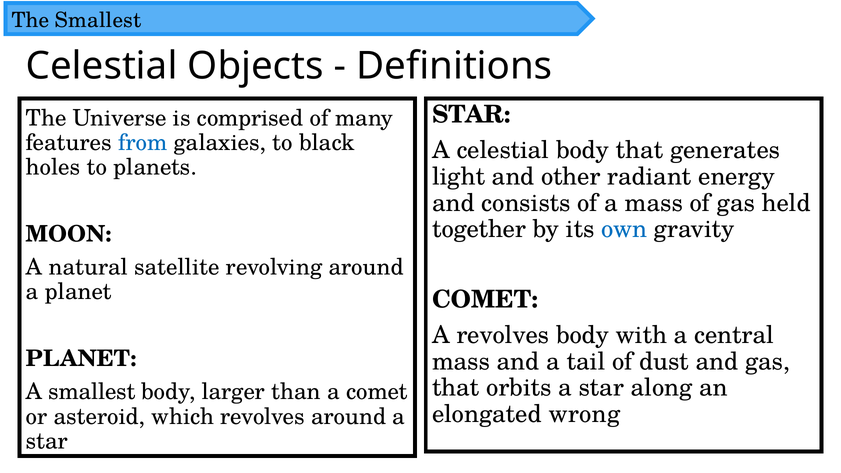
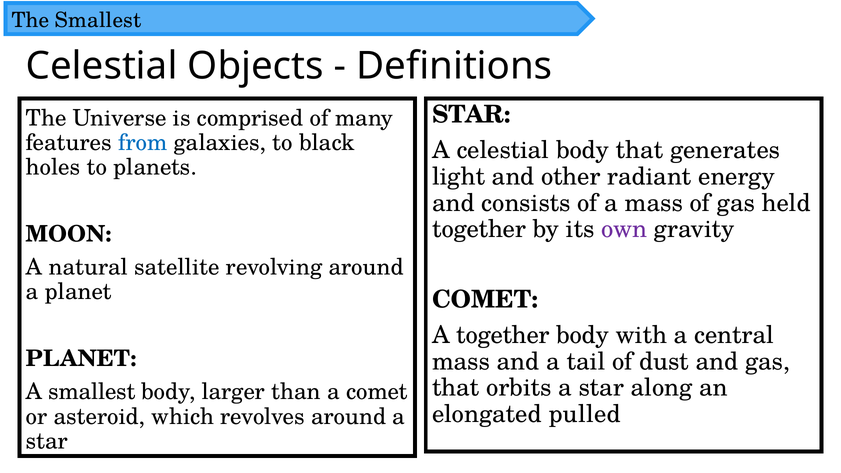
own colour: blue -> purple (624, 229)
A revolves: revolves -> together (503, 335)
wrong: wrong -> pulled (585, 414)
